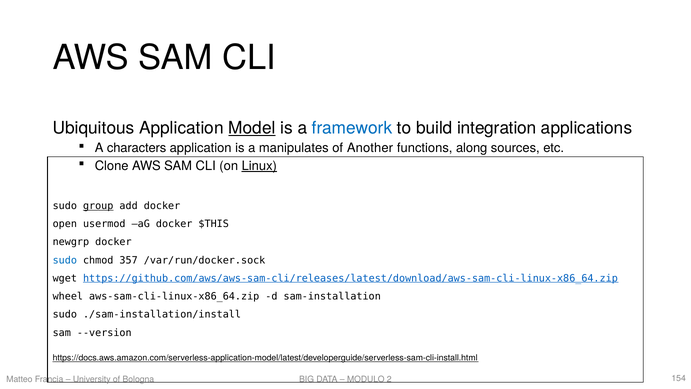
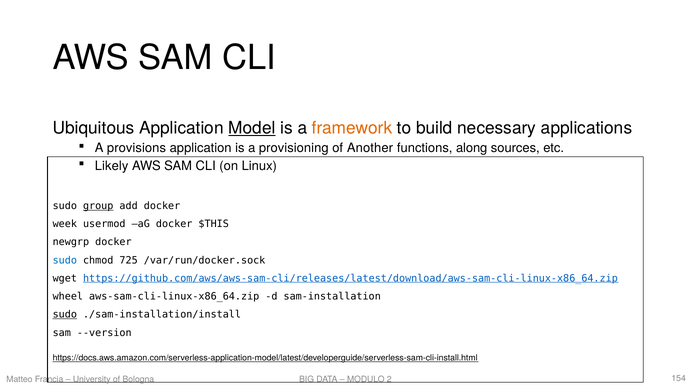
framework colour: blue -> orange (352, 128)
integration: integration -> necessary (497, 128)
characters: characters -> provisions (136, 148)
manipulates: manipulates -> provisioning (294, 148)
Clone: Clone -> Likely (112, 166)
Linux underline: present -> none (259, 166)
open: open -> week (65, 224)
357: 357 -> 725 (129, 260)
sudo underline: none -> present (65, 314)
